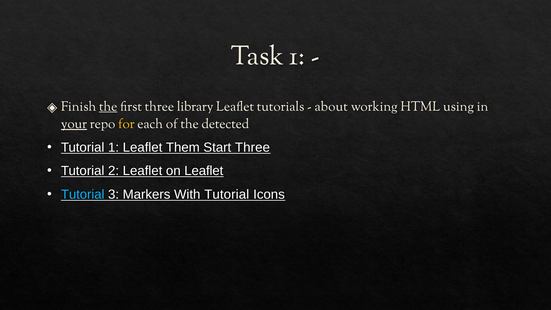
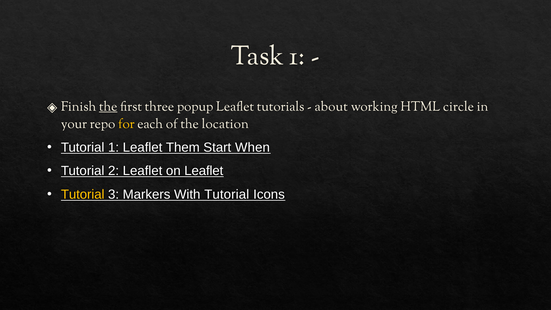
library: library -> popup (195, 106)
using: using -> circle (458, 106)
your underline: present -> none (74, 124)
detected: detected -> location (225, 124)
Start Three: Three -> When (252, 147)
Tutorial colour: light blue -> yellow (83, 194)
